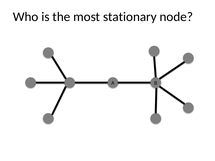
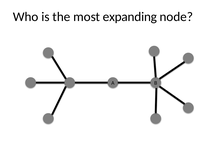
stationary: stationary -> expanding (130, 17)
